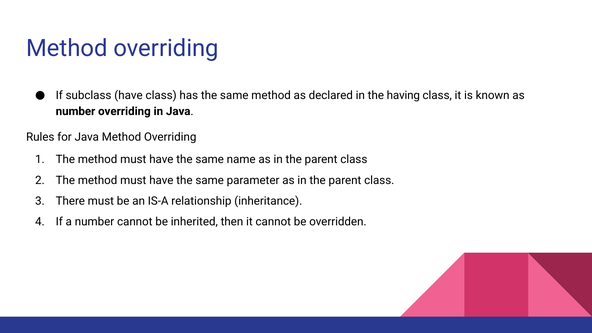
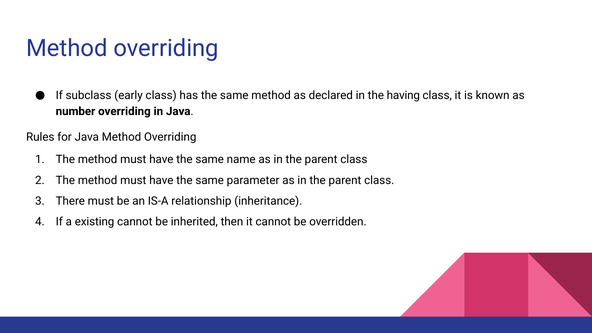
subclass have: have -> early (129, 95)
a number: number -> existing (95, 222)
